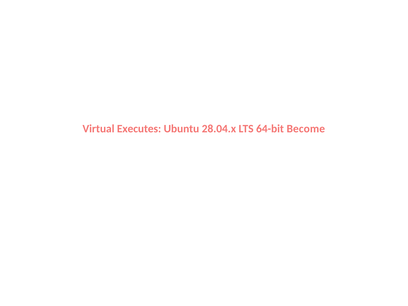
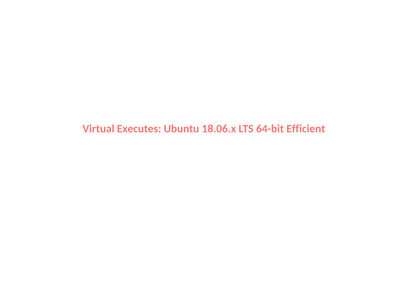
28.04.x: 28.04.x -> 18.06.x (219, 129)
Become: Become -> Efficient (306, 129)
